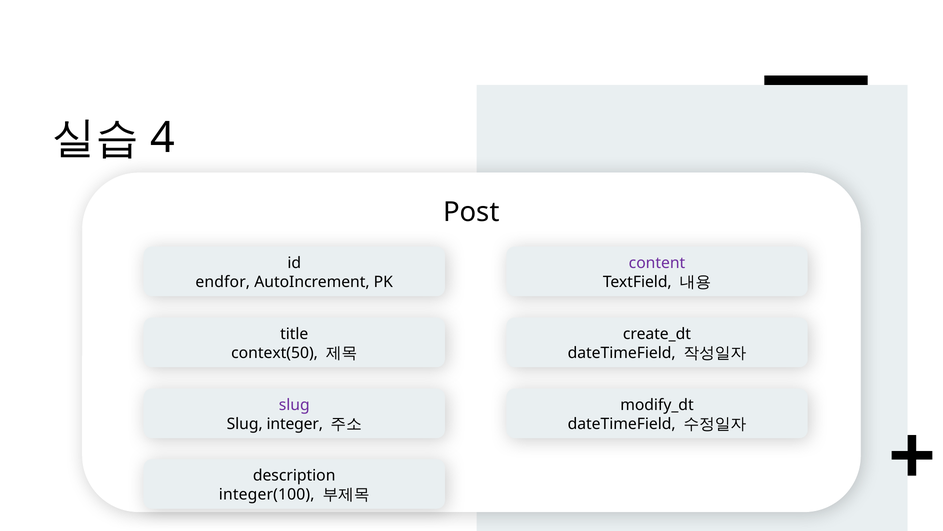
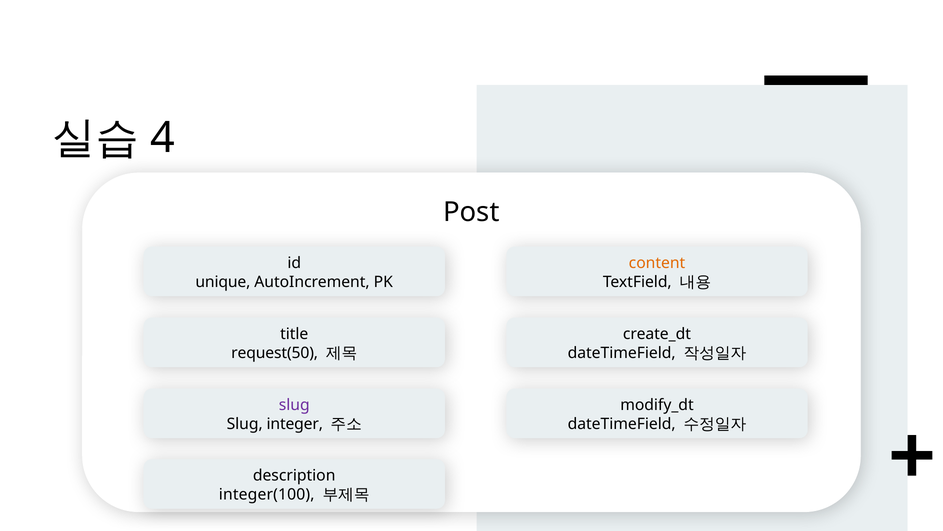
content colour: purple -> orange (657, 263)
endfor: endfor -> unique (223, 282)
context(50: context(50 -> request(50 (275, 353)
